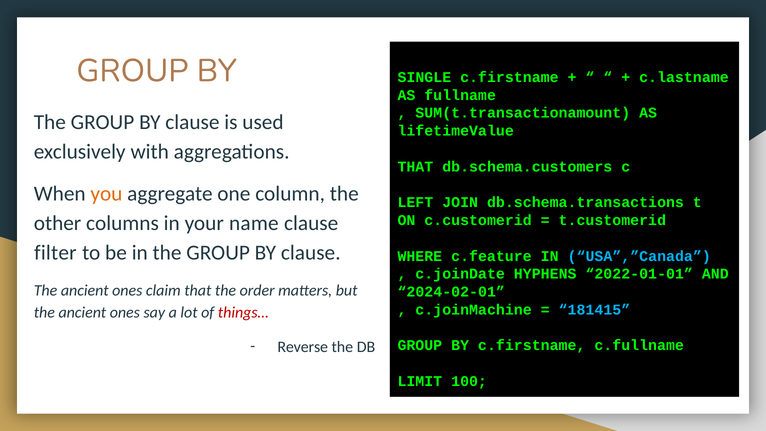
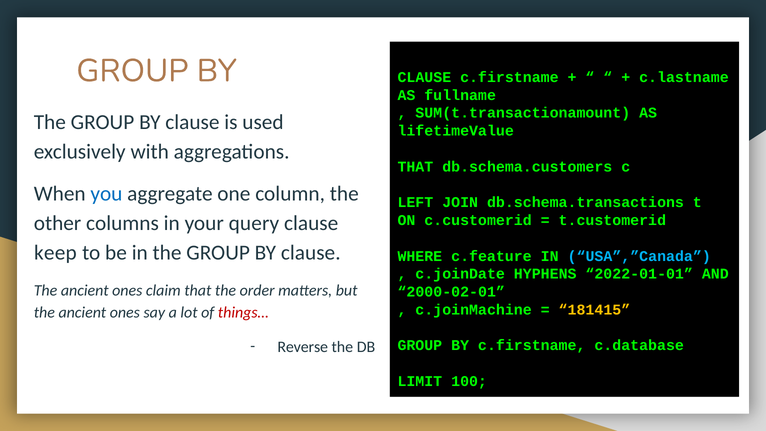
SINGLE: SINGLE -> CLAUSE (424, 77)
you colour: orange -> blue (106, 194)
name: name -> query (254, 223)
filter: filter -> keep (55, 253)
2024-02-01: 2024-02-01 -> 2000-02-01 (451, 292)
181415 colour: light blue -> yellow (594, 310)
c.fullname: c.fullname -> c.database (639, 345)
